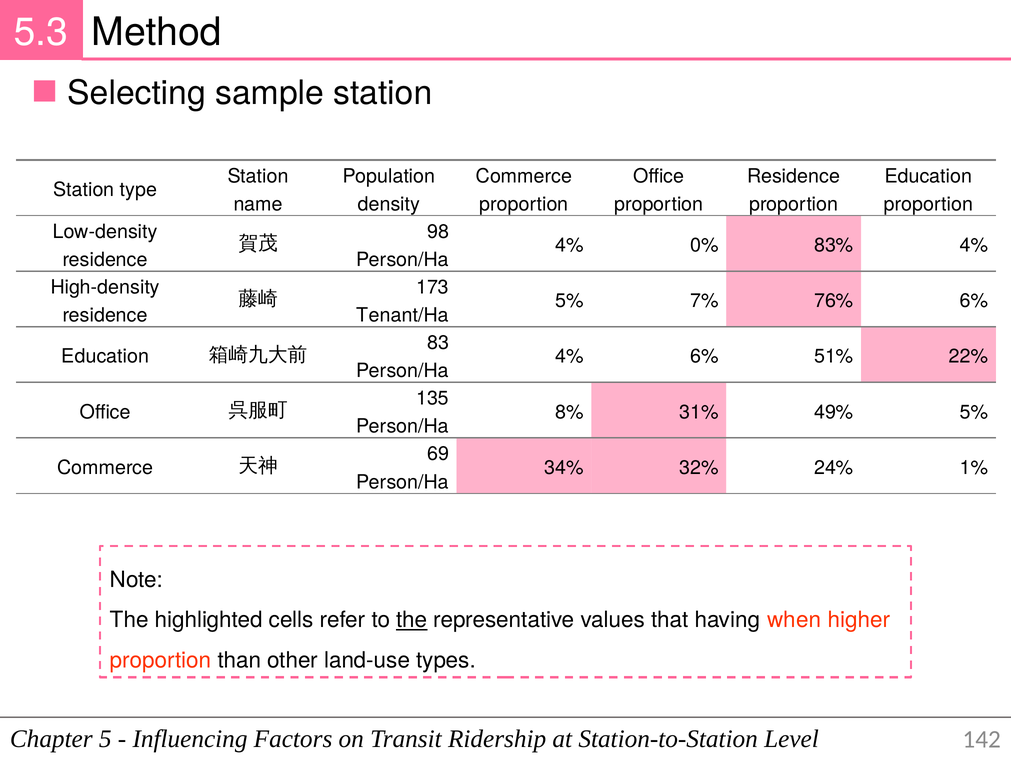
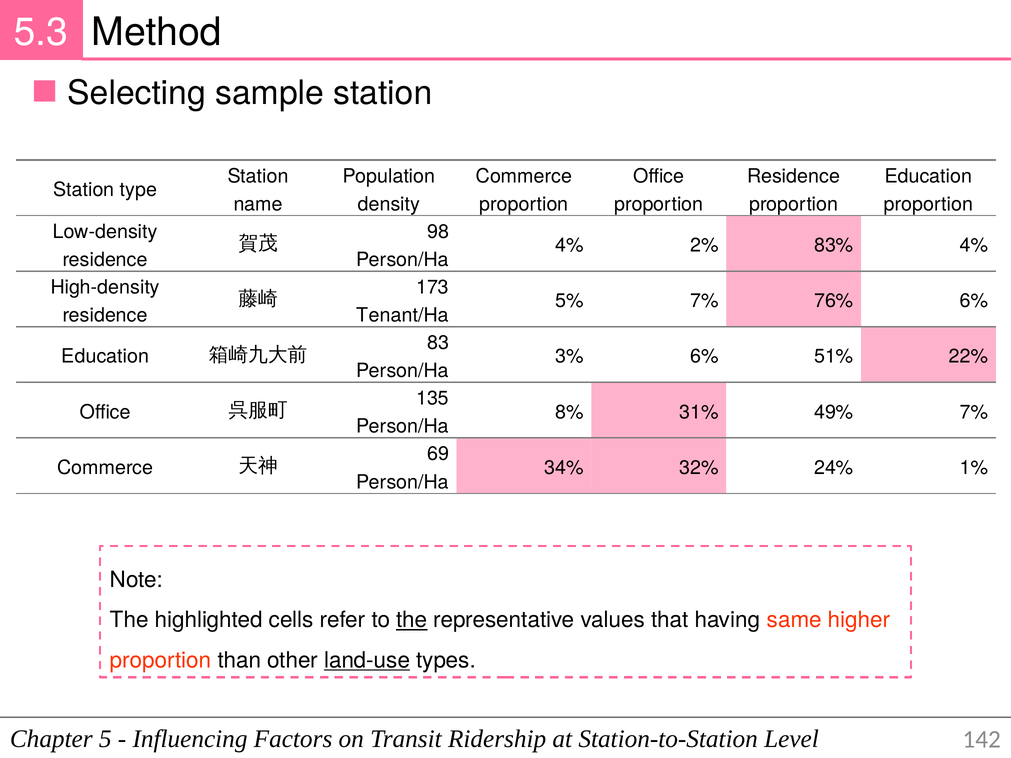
0%: 0% -> 2% (704, 245)
4%: 4% -> 3% (570, 357)
49% 5%: 5% -> 7% (974, 412)
when: when -> same (794, 620)
land-use underline: none -> present (367, 661)
